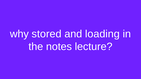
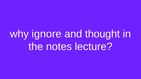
stored: stored -> ignore (47, 34)
loading: loading -> thought (102, 34)
